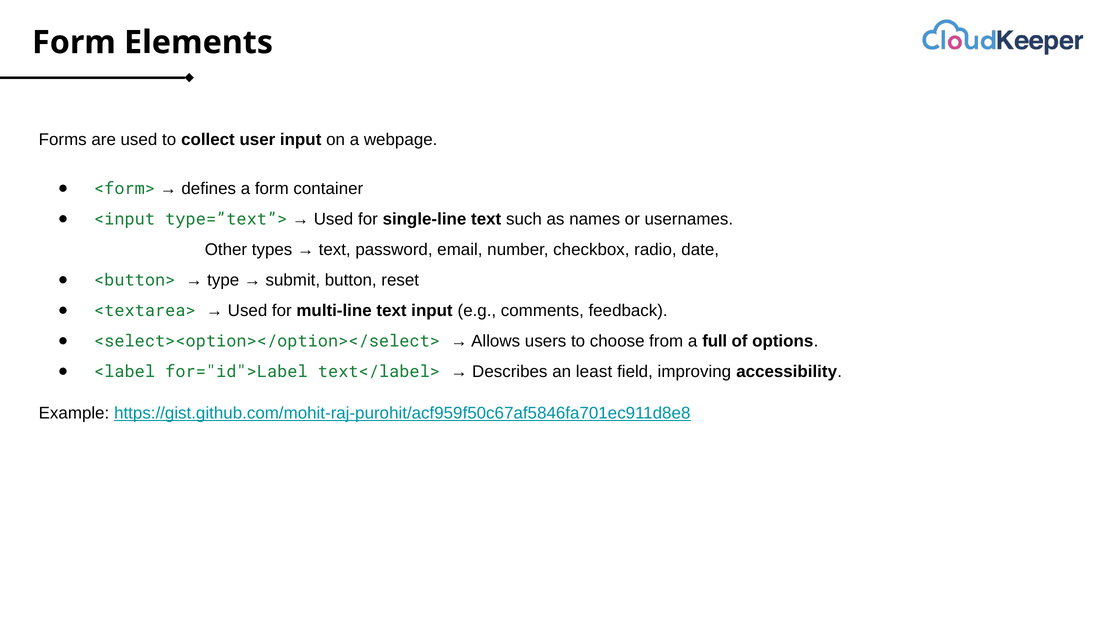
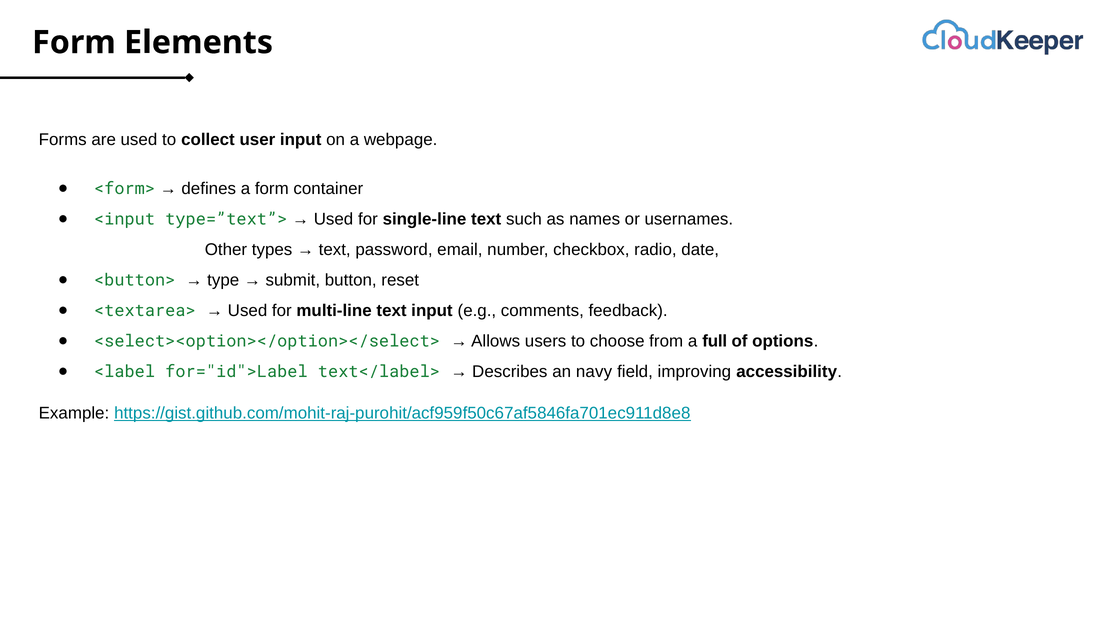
least: least -> navy (594, 371)
